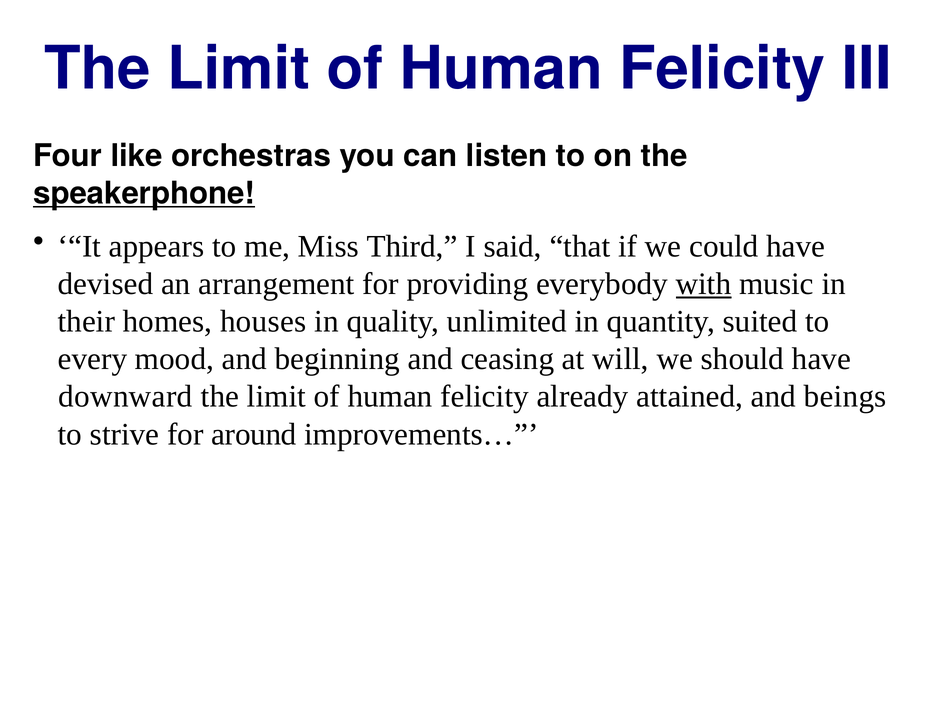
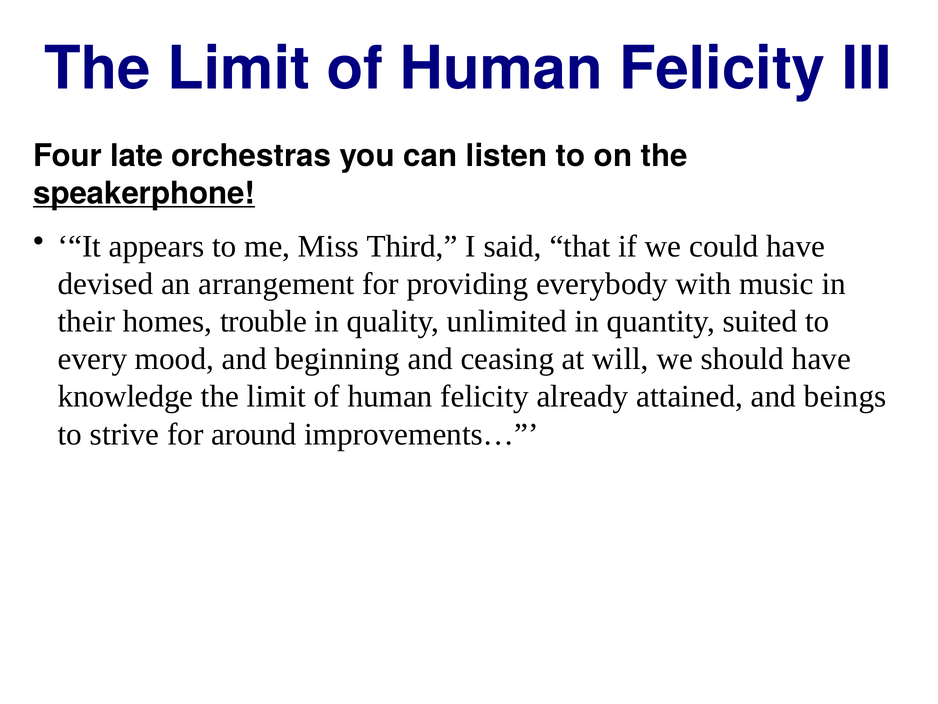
like: like -> late (137, 156)
with underline: present -> none (704, 284)
houses: houses -> trouble (263, 321)
downward: downward -> knowledge (126, 396)
